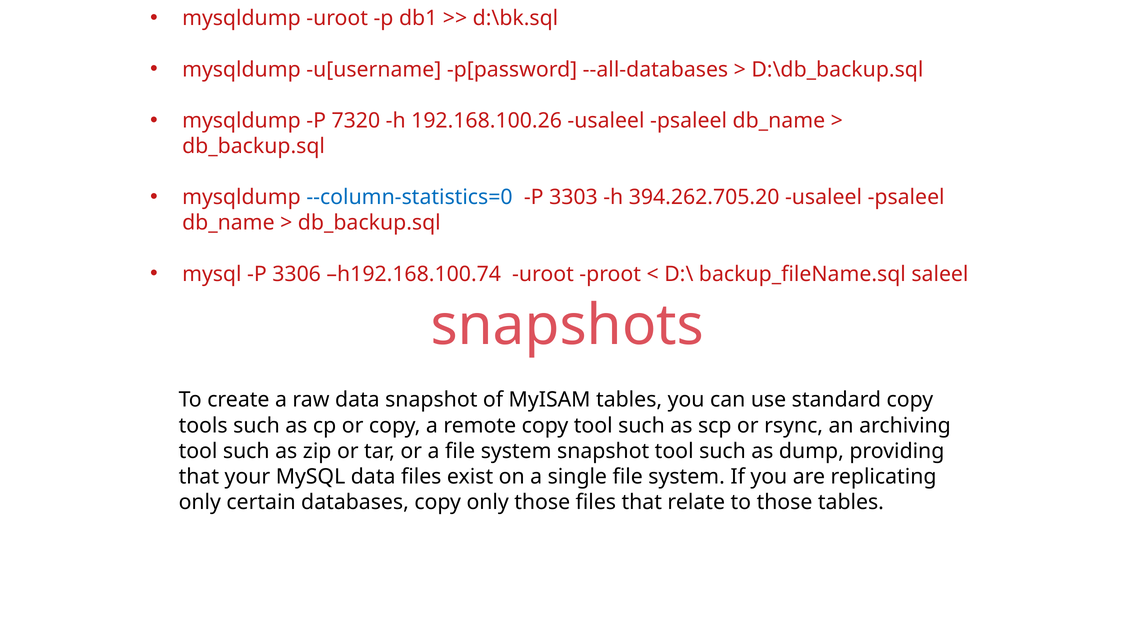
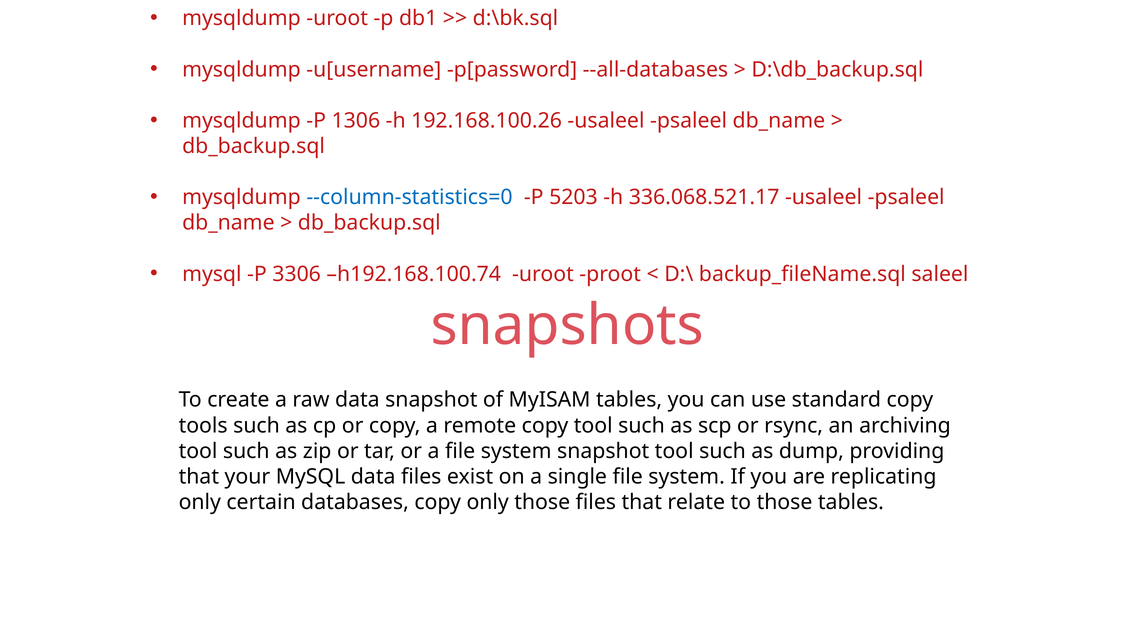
7320: 7320 -> 1306 (356, 121)
3303: 3303 -> 5203 (573, 197)
394.262.705.20: 394.262.705.20 -> 336.068.521.17 (704, 197)
